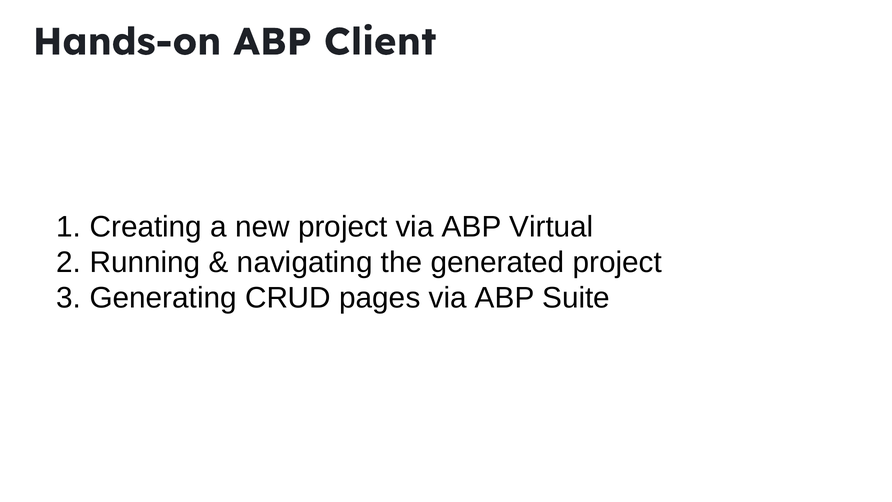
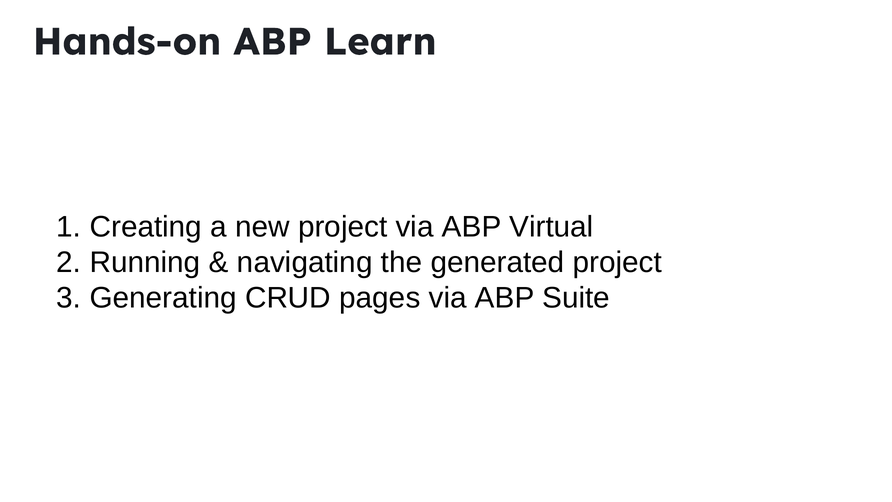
Client: Client -> Learn (380, 42)
